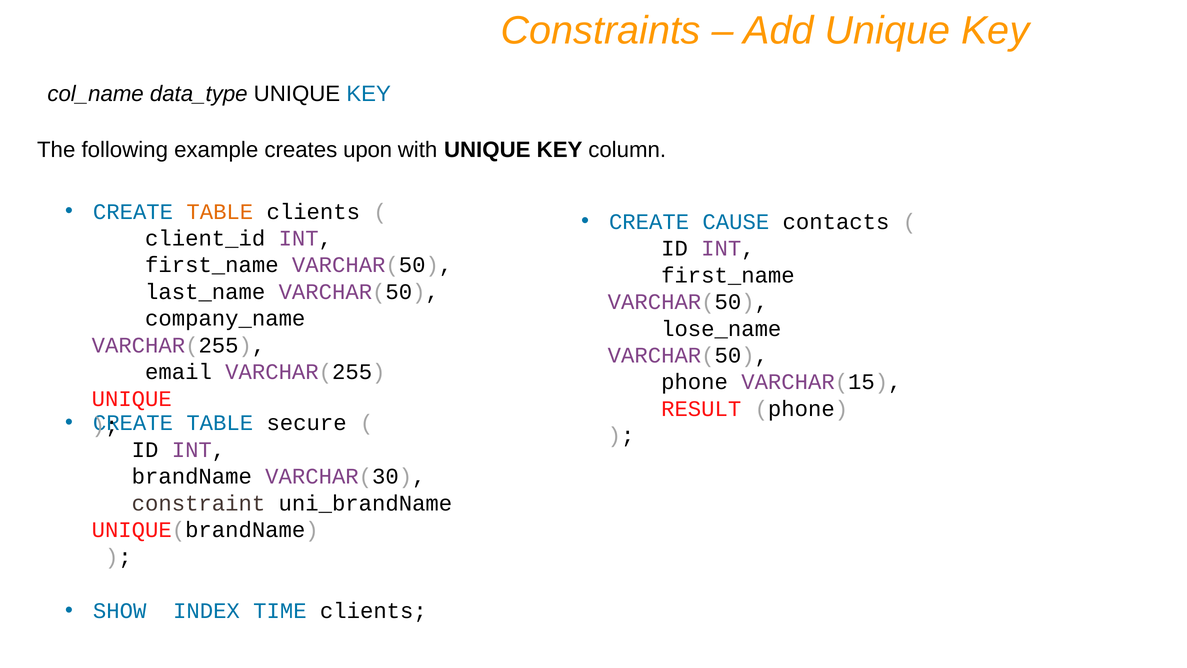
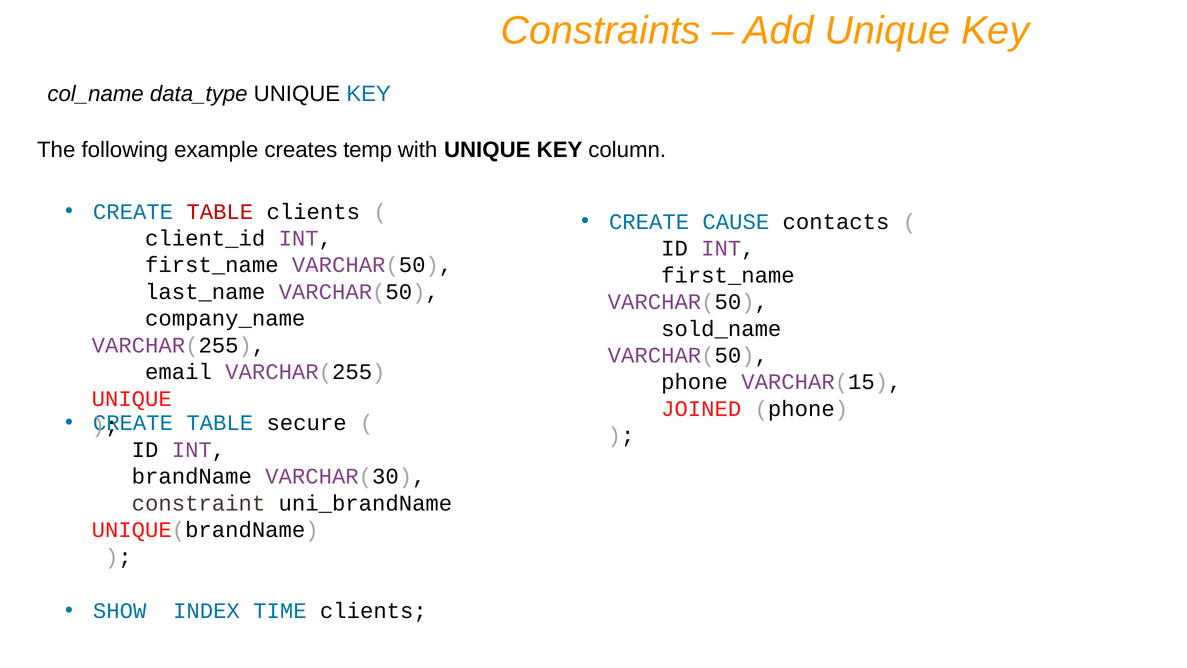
upon: upon -> temp (368, 150)
TABLE colour: orange -> red (220, 212)
lose_name: lose_name -> sold_name (721, 329)
RESULT: RESULT -> JOINED (701, 409)
